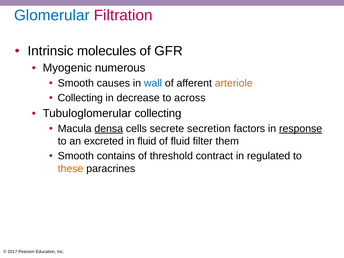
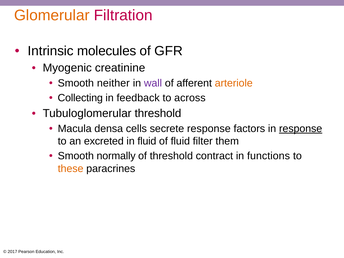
Glomerular colour: blue -> orange (52, 15)
numerous: numerous -> creatinine (120, 68)
causes: causes -> neither (113, 83)
wall colour: blue -> purple (153, 83)
decrease: decrease -> feedback (138, 98)
Tubuloglomerular collecting: collecting -> threshold (158, 113)
densa underline: present -> none (109, 129)
secrete secretion: secretion -> response (209, 129)
contains: contains -> normally (116, 156)
regulated: regulated -> functions (269, 156)
